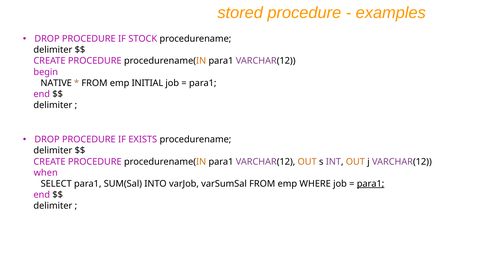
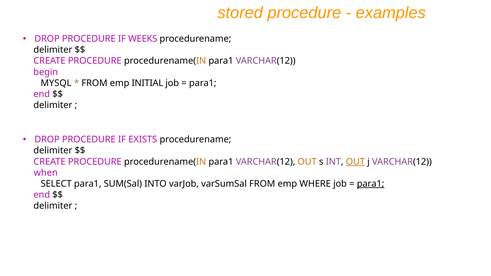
STOCK: STOCK -> WEEKS (143, 39)
NATIVE: NATIVE -> MYSQL (56, 83)
OUT underline: none -> present (355, 162)
